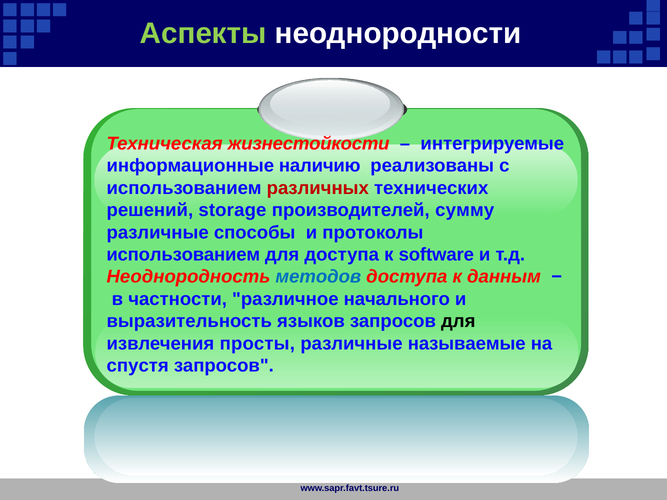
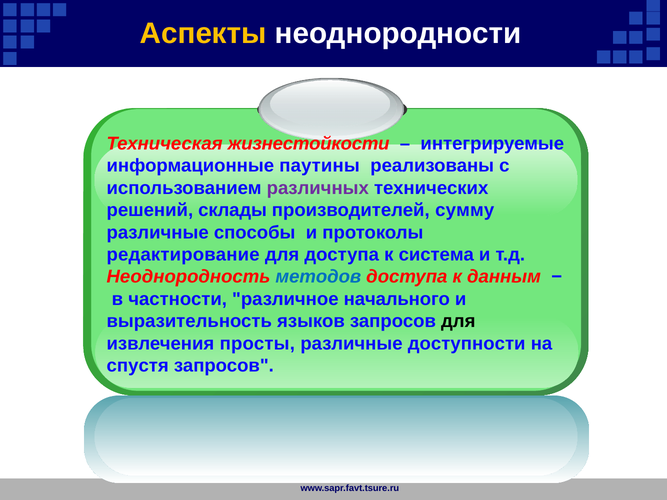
Аспекты colour: light green -> yellow (203, 34)
наличию: наличию -> паутины (320, 166)
различных colour: red -> purple (318, 188)
storage: storage -> склады (233, 210)
использованием: использованием -> редактирование (183, 255)
software: software -> система (436, 255)
называемые: называемые -> доступности (467, 344)
